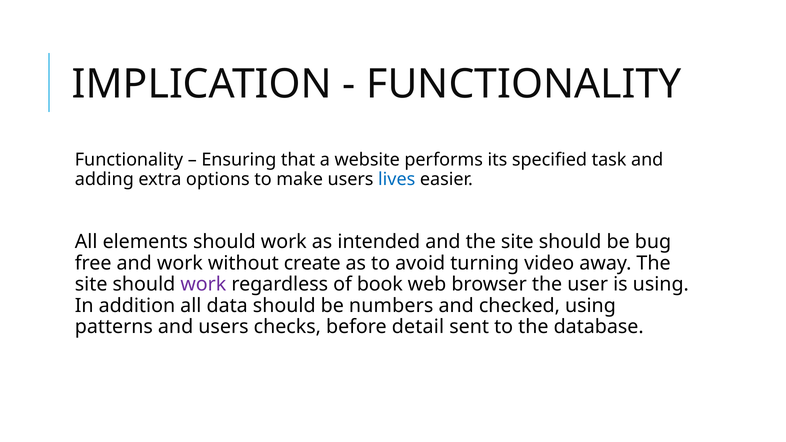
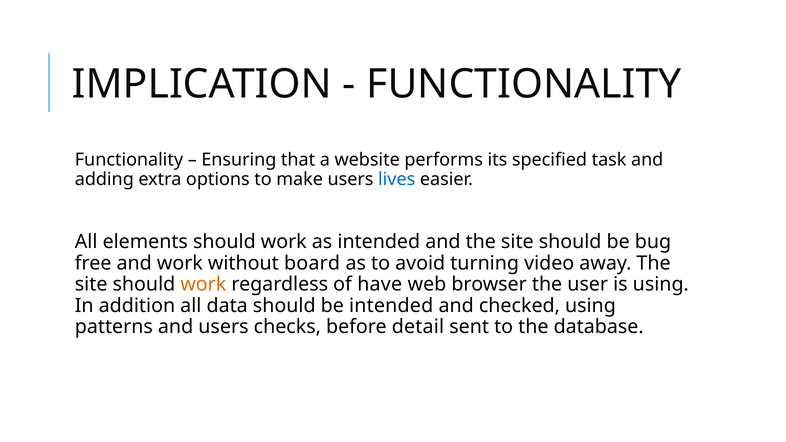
create: create -> board (312, 263)
work colour: purple -> orange (203, 284)
book: book -> have (380, 284)
be numbers: numbers -> intended (391, 306)
